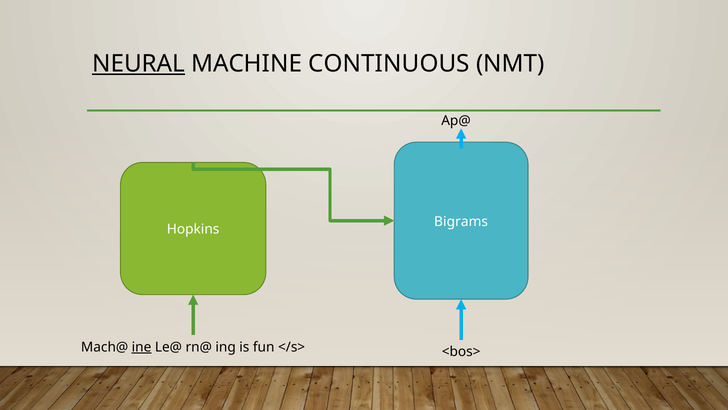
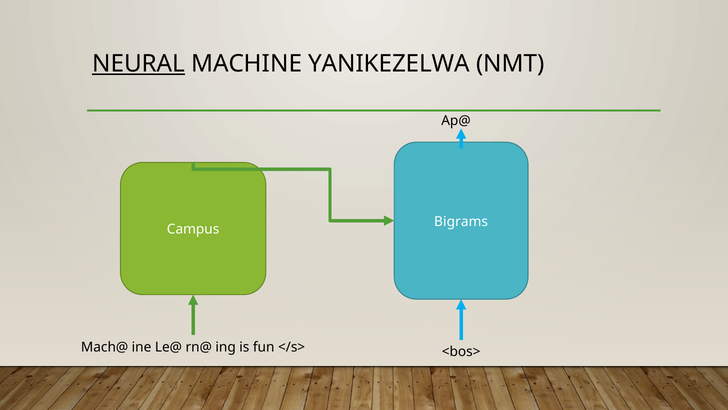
CONTINUOUS: CONTINUOUS -> YANIKEZELWA (389, 64)
Hopkins: Hopkins -> Campus (193, 229)
ine underline: present -> none (142, 347)
